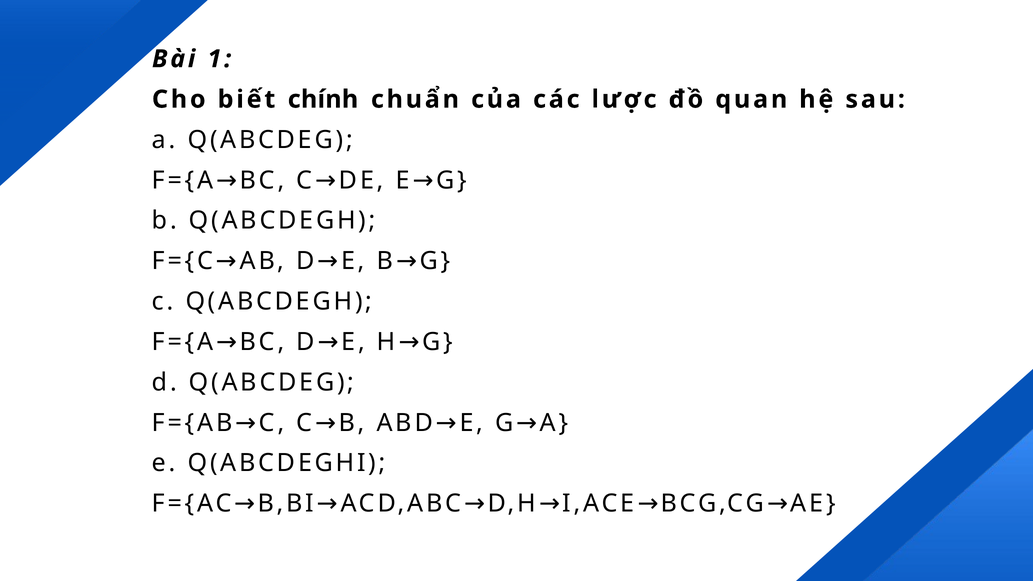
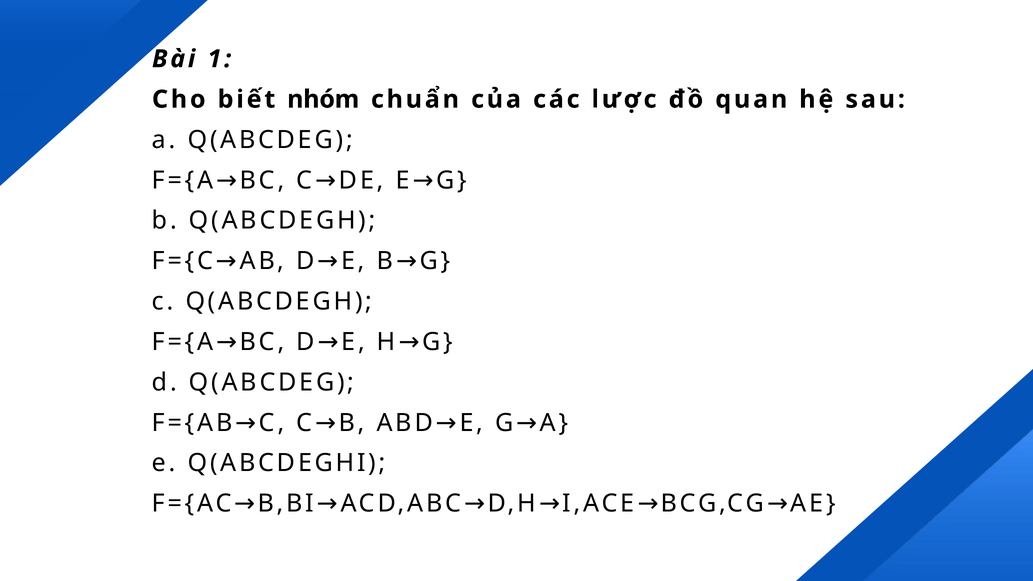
chính: chính -> nhóm (323, 99)
